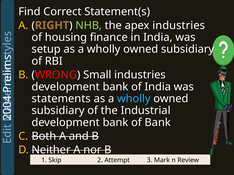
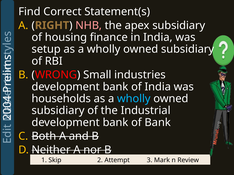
NHB colour: light green -> pink (89, 25)
apex industries: industries -> subsidiary (179, 25)
statements: statements -> households (61, 99)
